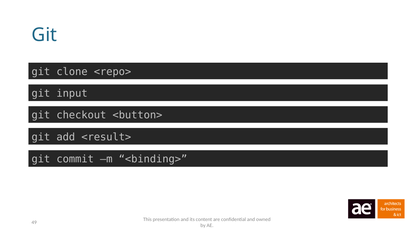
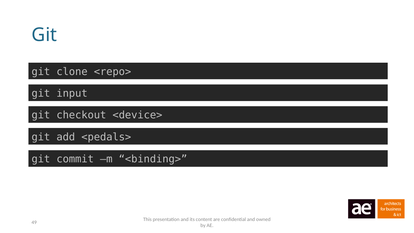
<button>: <button> -> <device> (137, 115)
<result>: <result> -> <pedals> (106, 137)
